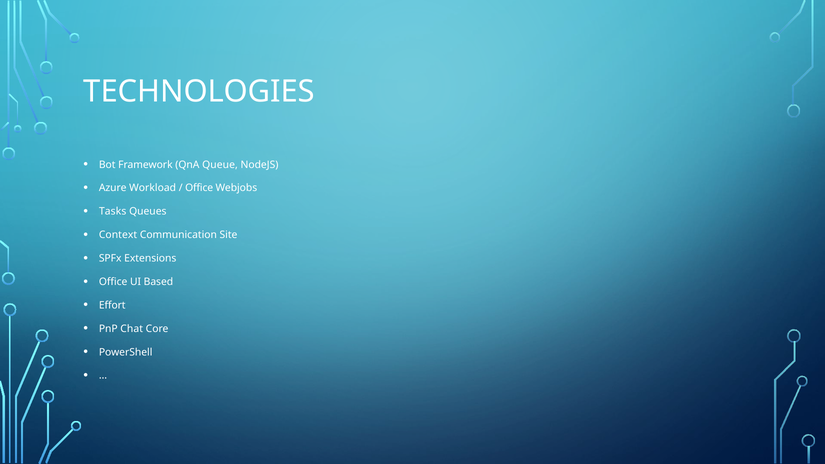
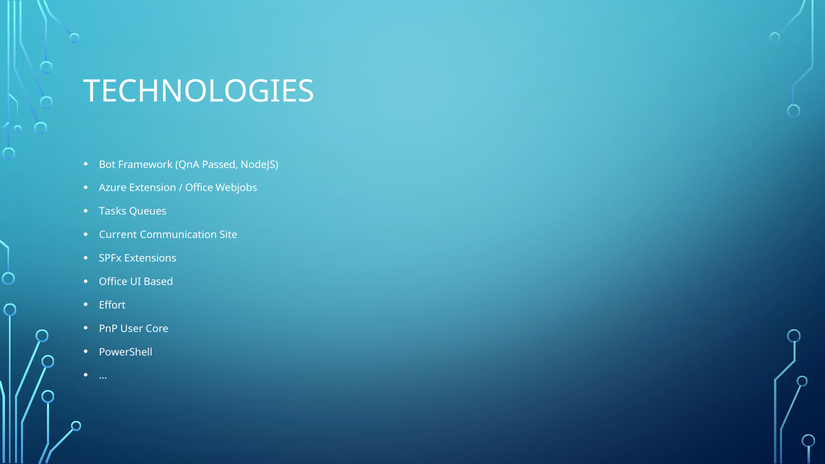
Queue: Queue -> Passed (220, 165)
Workload: Workload -> Extension (153, 188)
Context: Context -> Current (118, 235)
Chat: Chat -> User (132, 329)
